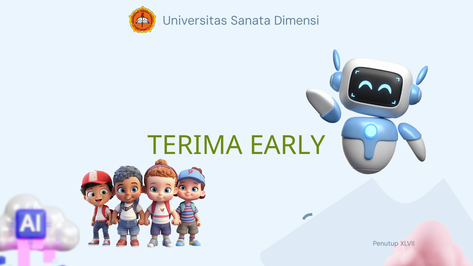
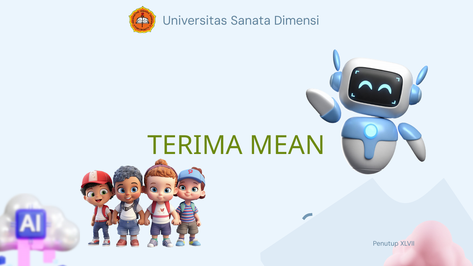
EARLY: EARLY -> MEAN (287, 145)
